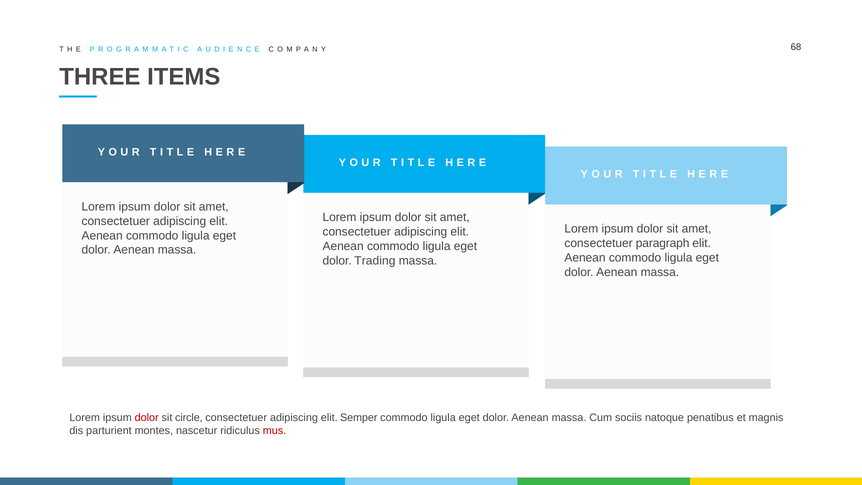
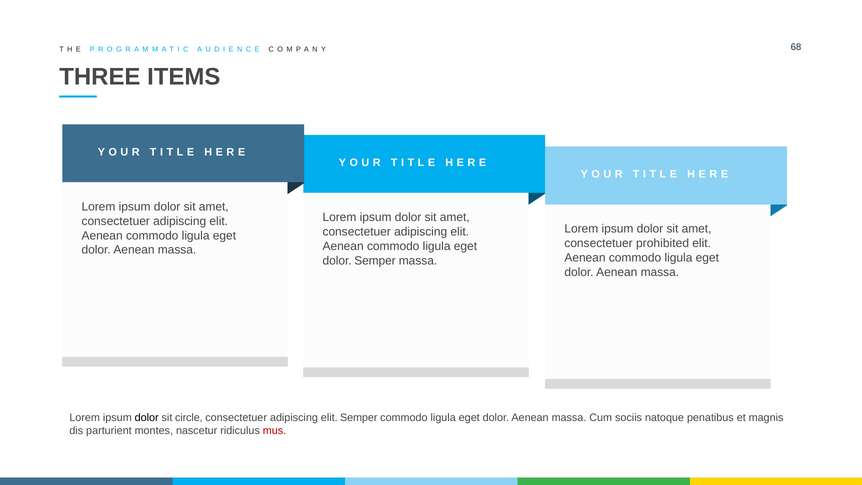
paragraph: paragraph -> prohibited (663, 243)
dolor Trading: Trading -> Semper (375, 261)
dolor colour: red -> black (147, 417)
